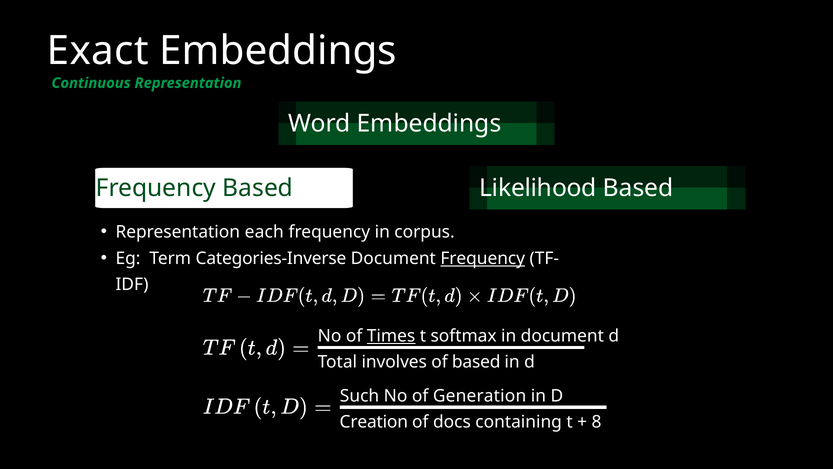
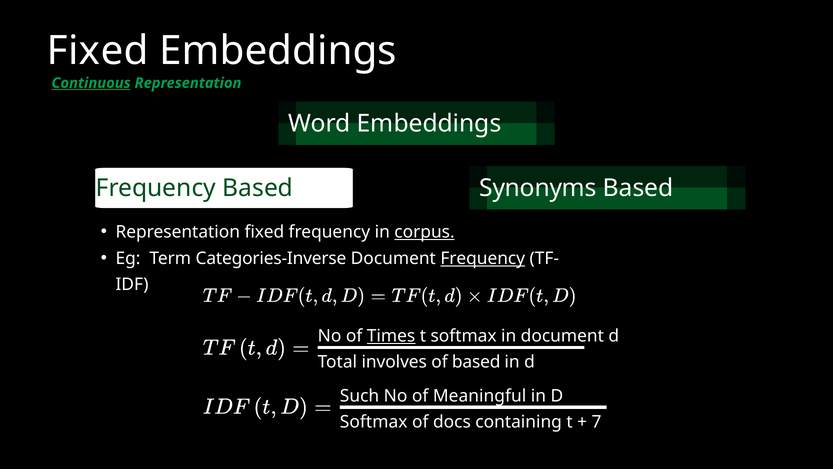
Exact: Exact -> Fixed (98, 51)
Continuous underline: none -> present (91, 83)
Likelihood: Likelihood -> Synonyms (538, 188)
Representation each: each -> fixed (264, 232)
corpus underline: none -> present (425, 232)
Generation: Generation -> Meaningful (480, 395)
Creation: Creation -> Softmax (374, 422)
8: 8 -> 7 (597, 422)
